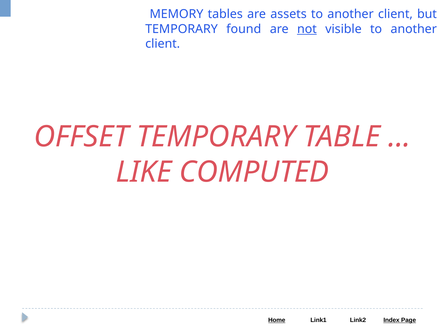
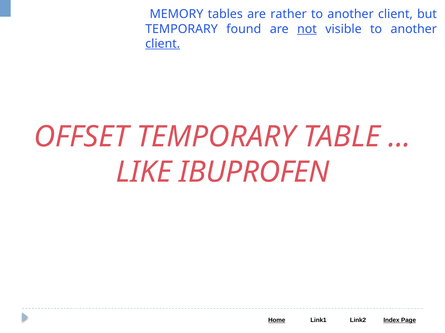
assets: assets -> rather (289, 14)
client underline: none -> present (163, 44)
COMPUTED: COMPUTED -> IBUPROFEN (254, 173)
